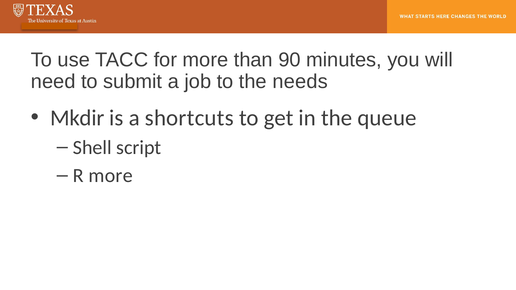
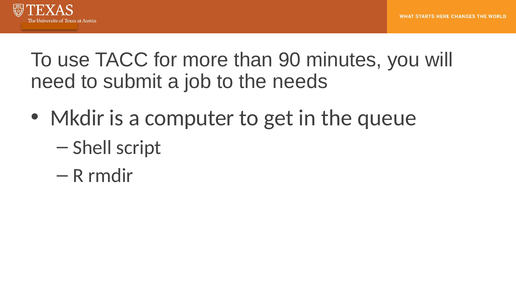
shortcuts: shortcuts -> computer (190, 118)
R more: more -> rmdir (111, 176)
